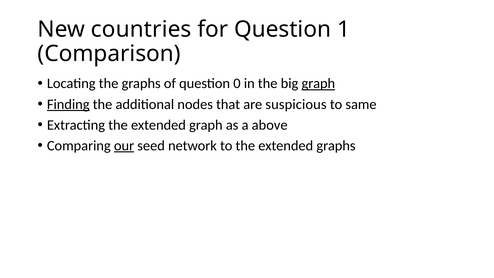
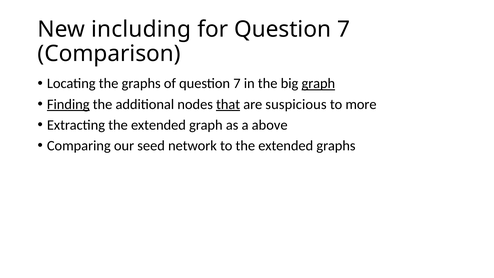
countries: countries -> including (141, 29)
for Question 1: 1 -> 7 (344, 29)
of question 0: 0 -> 7 (237, 84)
that underline: none -> present (228, 104)
same: same -> more (361, 104)
our underline: present -> none (124, 146)
